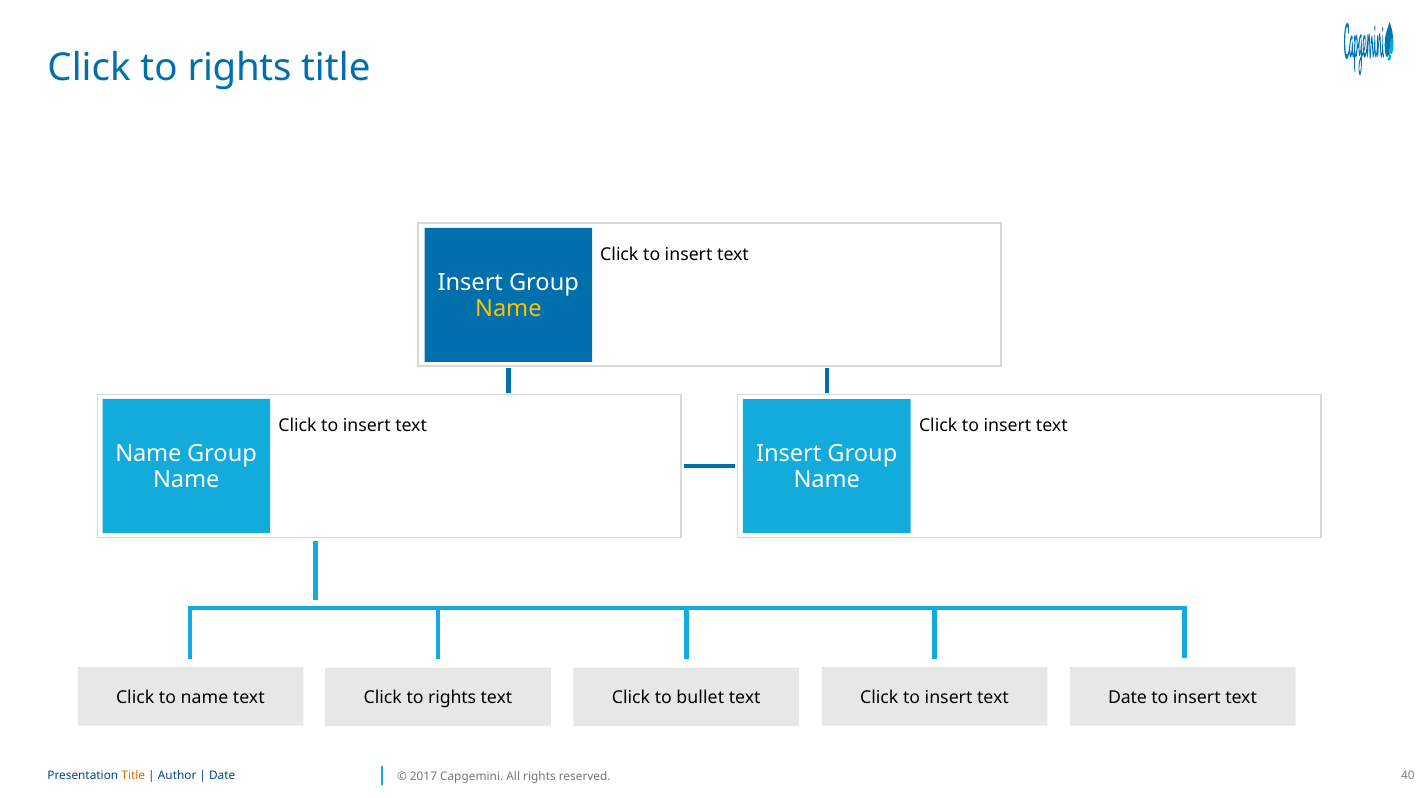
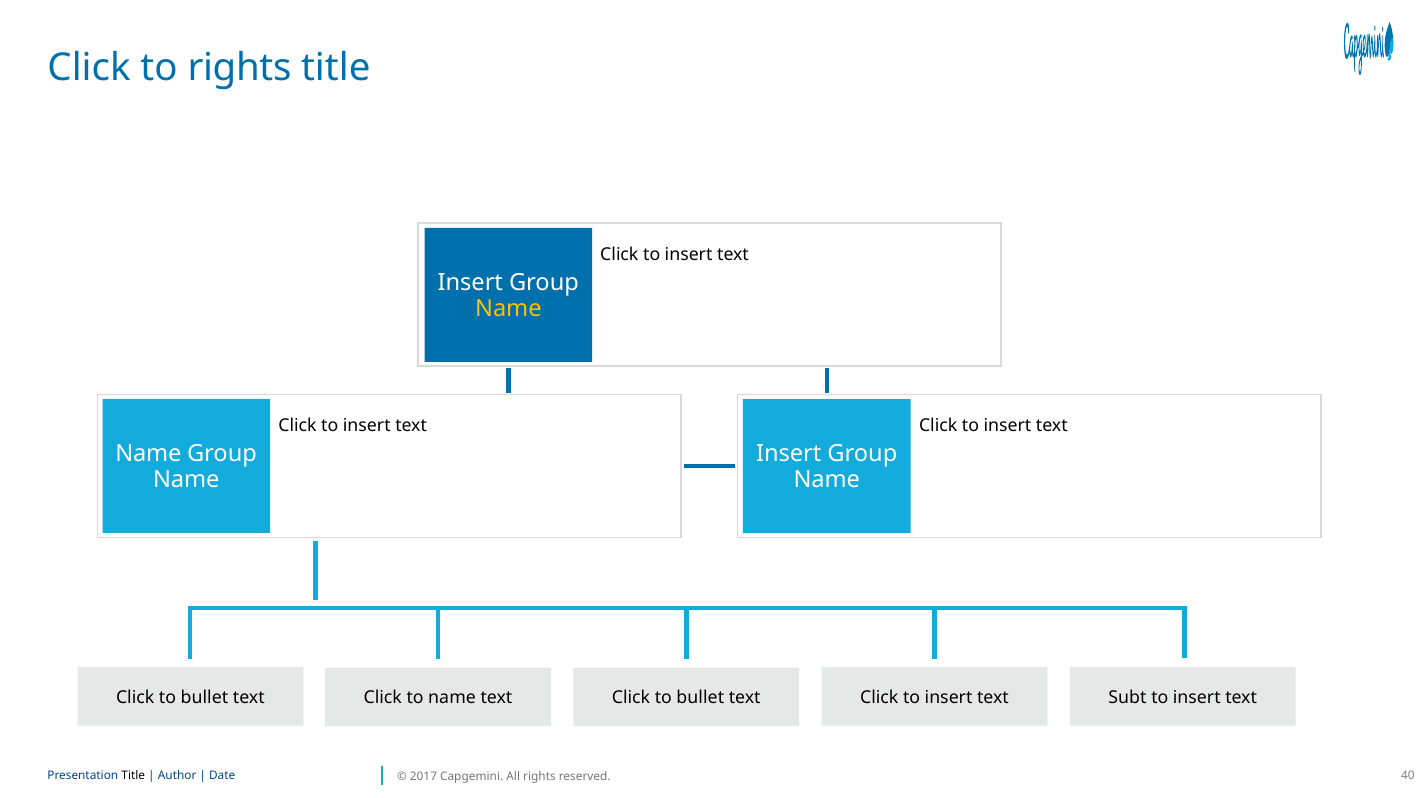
name: name -> bullet (204, 698)
text Click to rights: rights -> name (452, 698)
text Date: Date -> Subt (1127, 697)
Title colour: orange -> black (133, 775)
